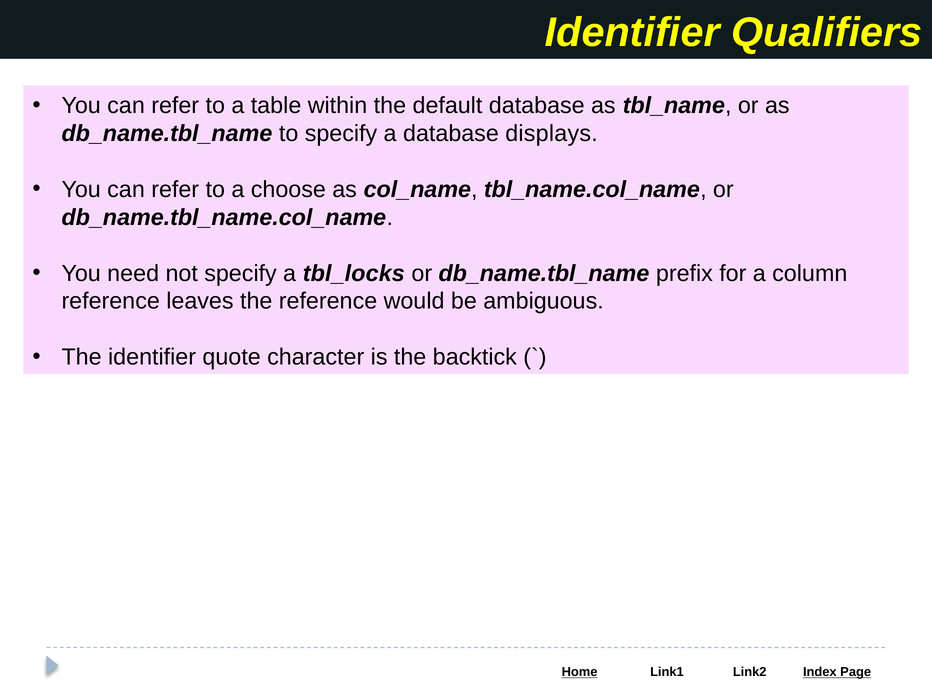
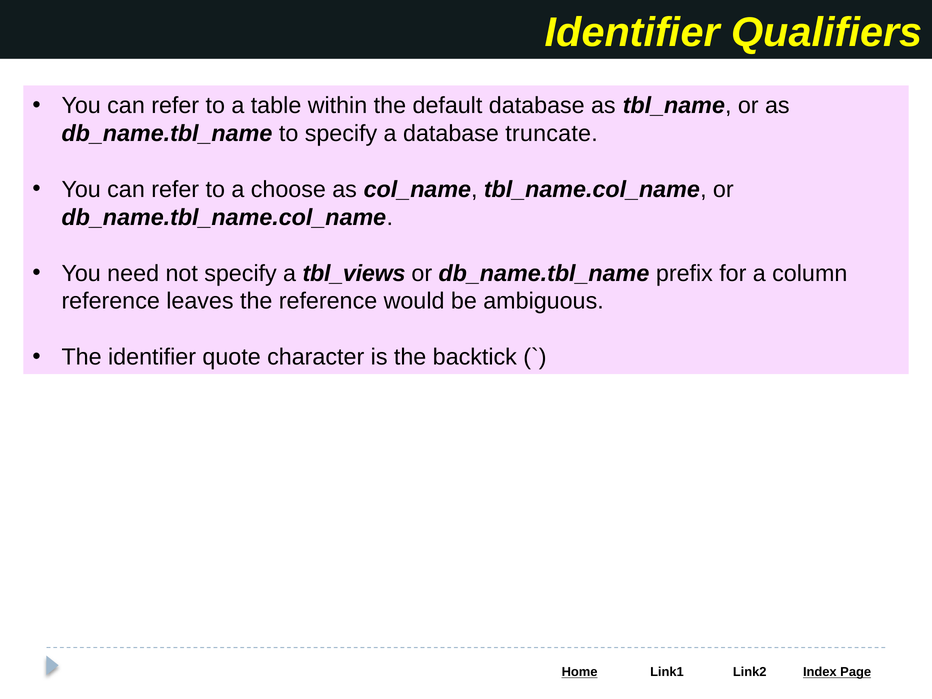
displays: displays -> truncate (552, 134)
tbl_locks: tbl_locks -> tbl_views (354, 273)
